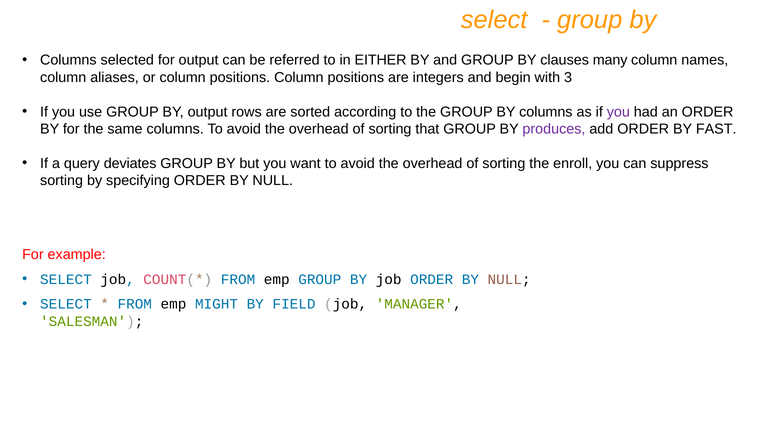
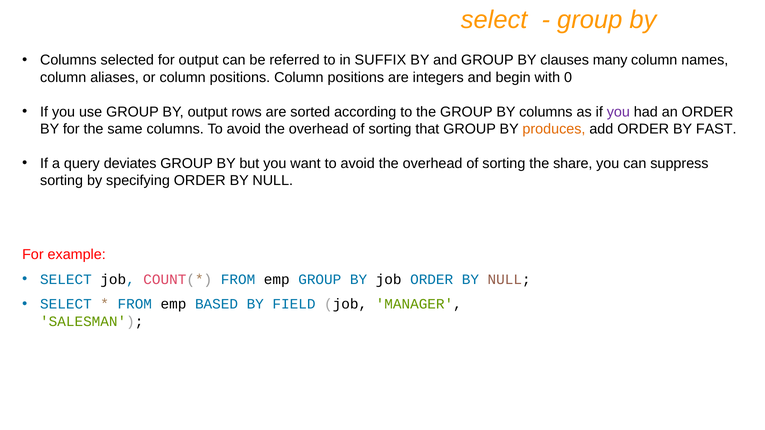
EITHER: EITHER -> SUFFIX (380, 60)
3: 3 -> 0 (568, 77)
produces colour: purple -> orange (554, 129)
enroll: enroll -> share (573, 164)
MIGHT: MIGHT -> BASED (217, 304)
